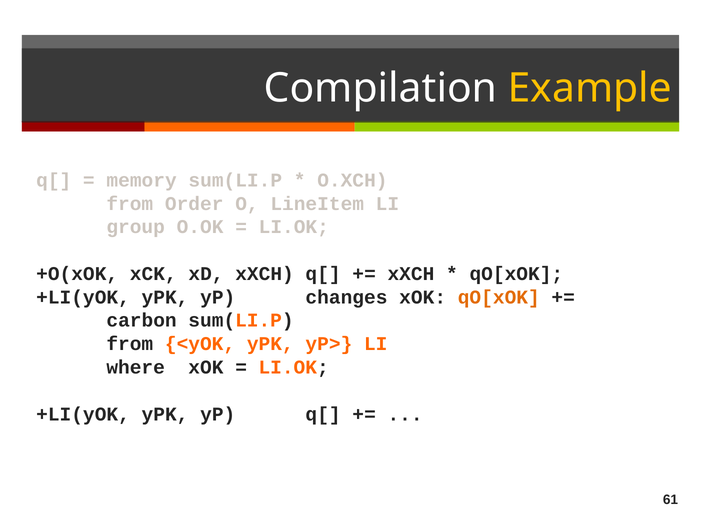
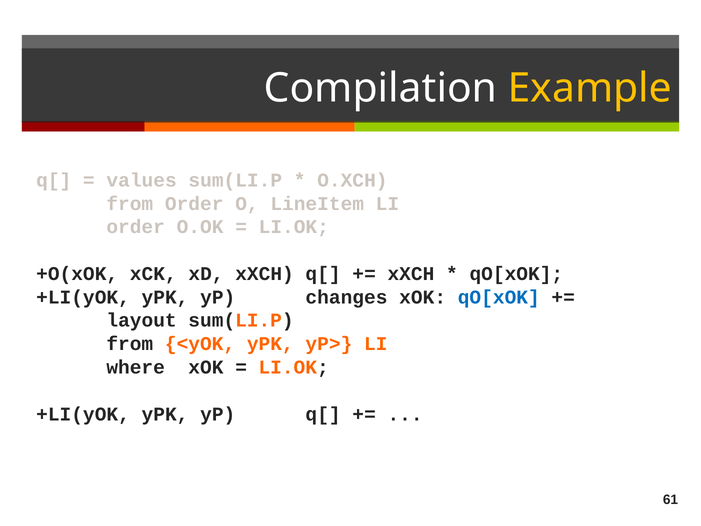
memory: memory -> values (142, 180)
group: group -> order (136, 227)
qO[xOK colour: orange -> blue (499, 297)
carbon: carbon -> layout (142, 320)
